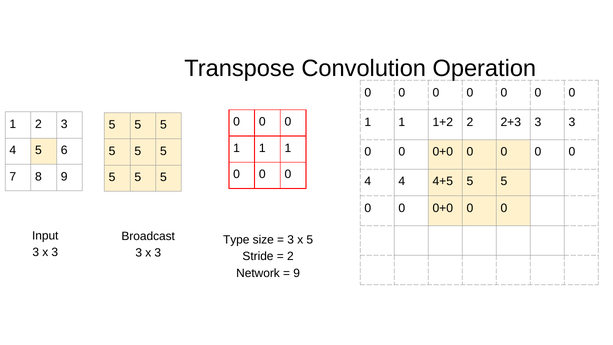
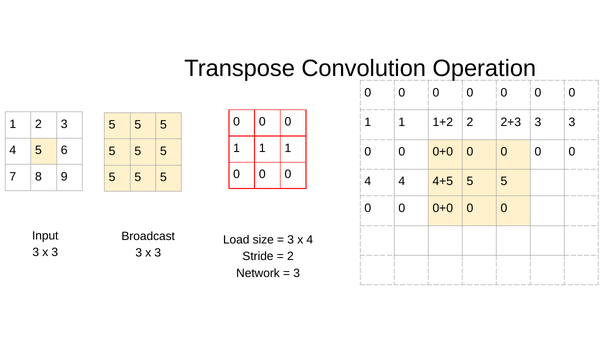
Type: Type -> Load (236, 240)
x 5: 5 -> 4 (310, 240)
9: 9 -> 3 (297, 273)
